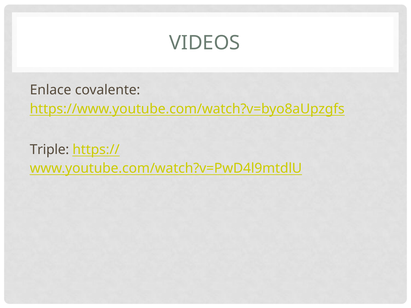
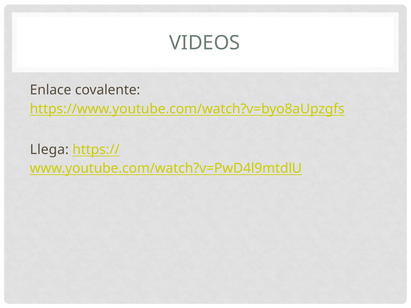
Triple: Triple -> Llega (49, 150)
